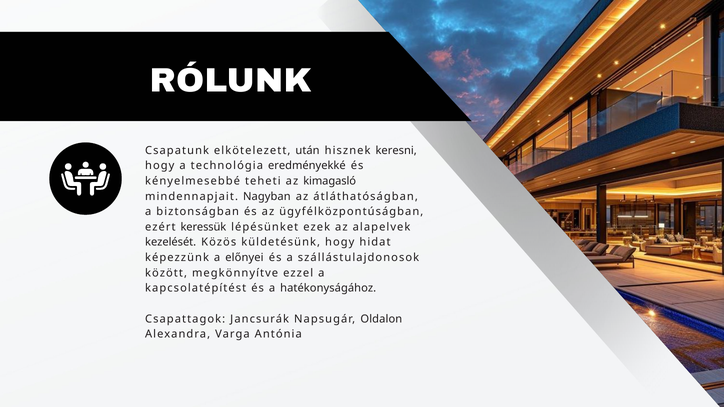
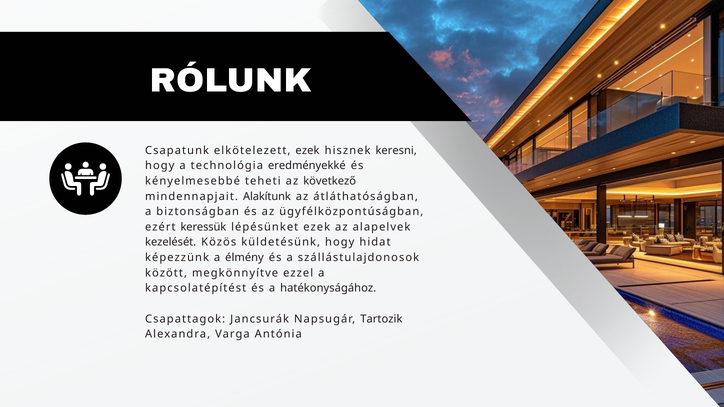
elkötelezett után: után -> ezek (308, 150)
kimagasló: kimagasló -> következő (330, 181)
Nagyban: Nagyban -> Alakítunk (267, 196)
előnyei: előnyei -> élmény (245, 258)
Oldalon: Oldalon -> Tartozik (381, 319)
